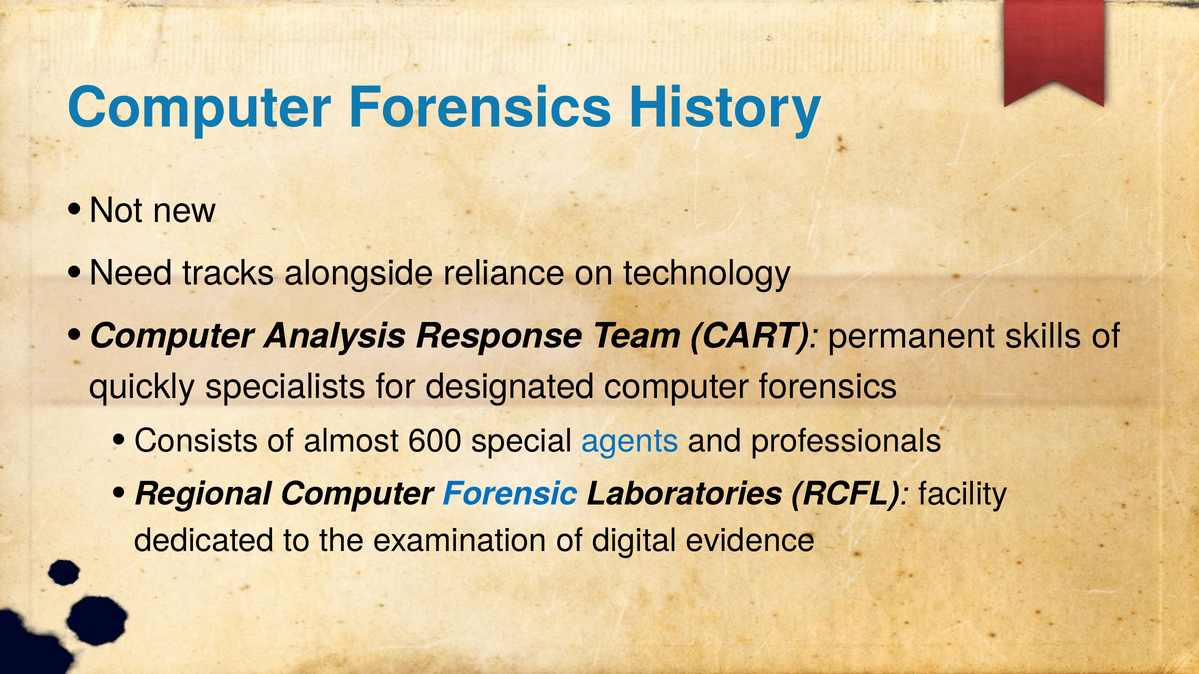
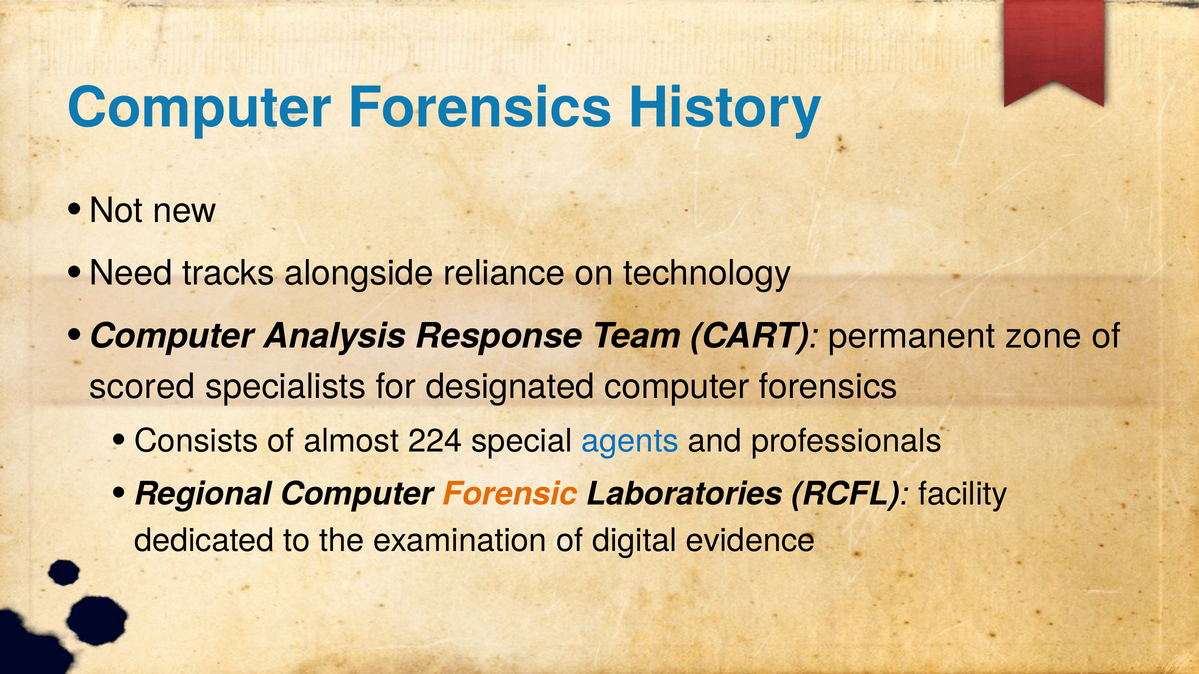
skills: skills -> zone (1043, 336)
quickly: quickly -> scored (142, 387)
600: 600 -> 224 (435, 441)
Forensic colour: blue -> orange (510, 494)
